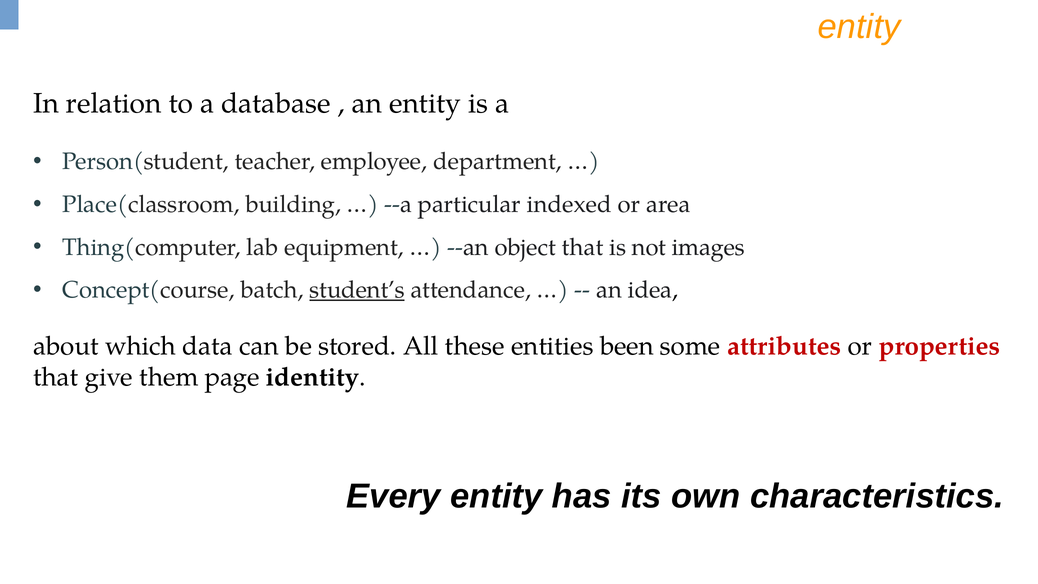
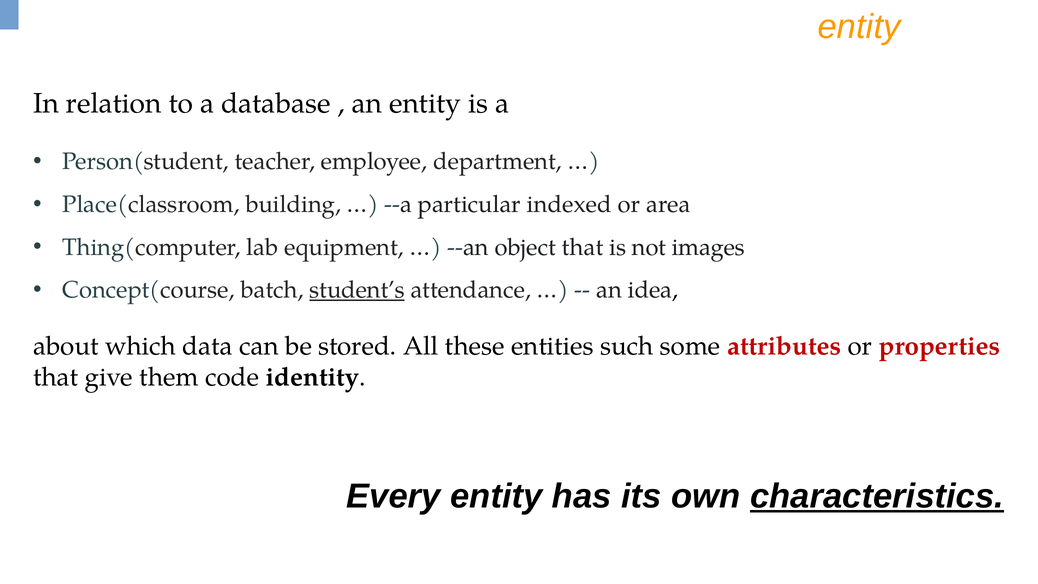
been: been -> such (627, 346)
page: page -> code (232, 377)
characteristics underline: none -> present (877, 496)
